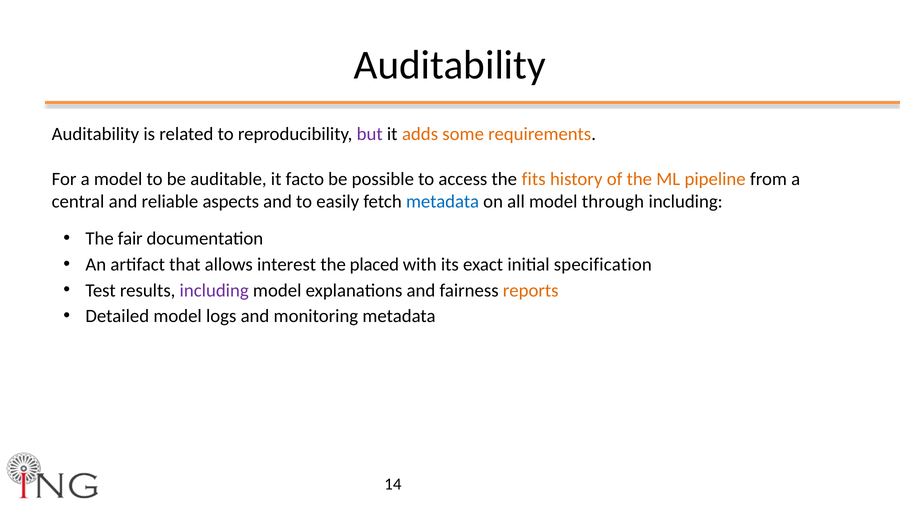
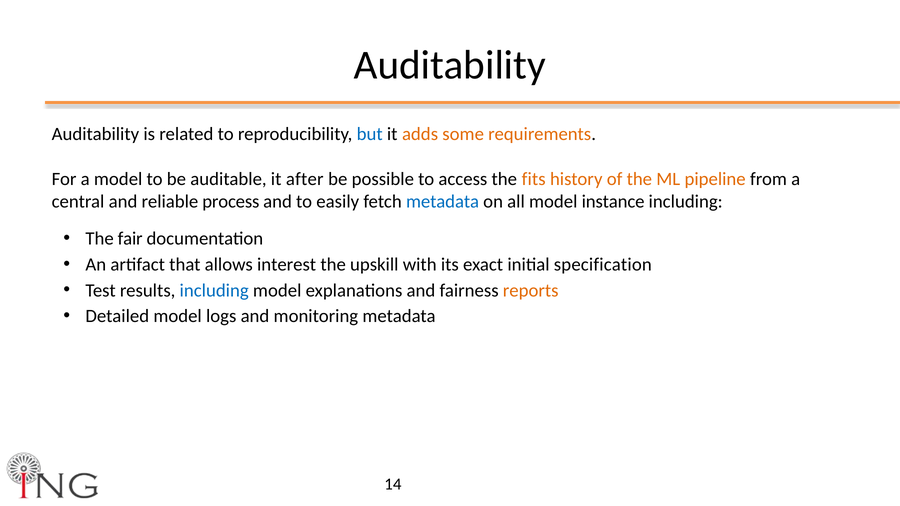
but colour: purple -> blue (370, 134)
facto: facto -> after (305, 179)
aspects: aspects -> process (231, 202)
through: through -> instance (613, 202)
placed: placed -> upskill (374, 265)
including colour: purple -> blue (214, 290)
